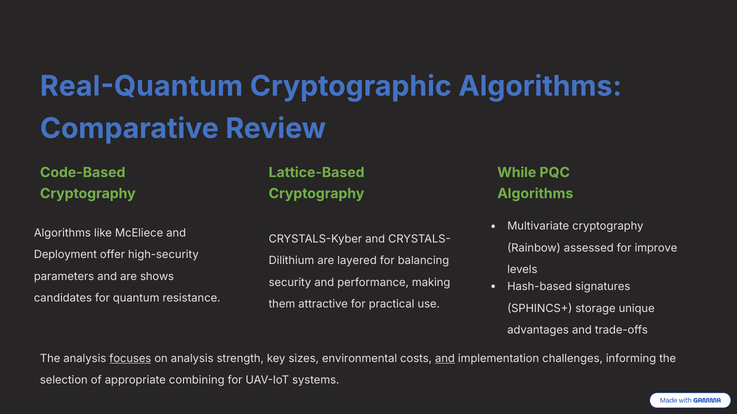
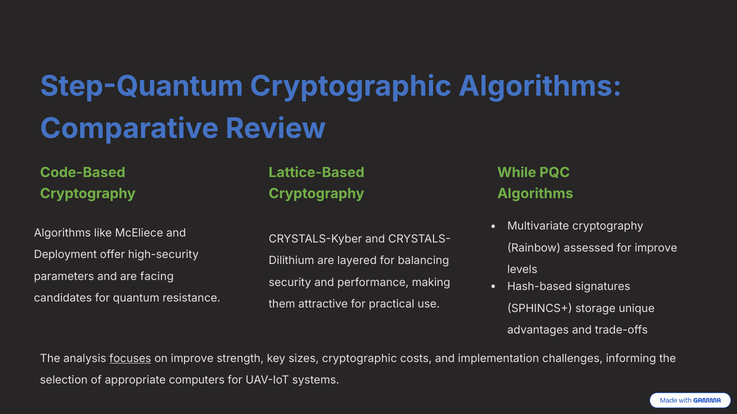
Real-Quantum: Real-Quantum -> Step-Quantum (142, 86)
shows: shows -> facing (157, 277)
on analysis: analysis -> improve (192, 359)
sizes environmental: environmental -> cryptographic (360, 359)
and underline: present -> none (445, 359)
combining: combining -> computers (197, 381)
